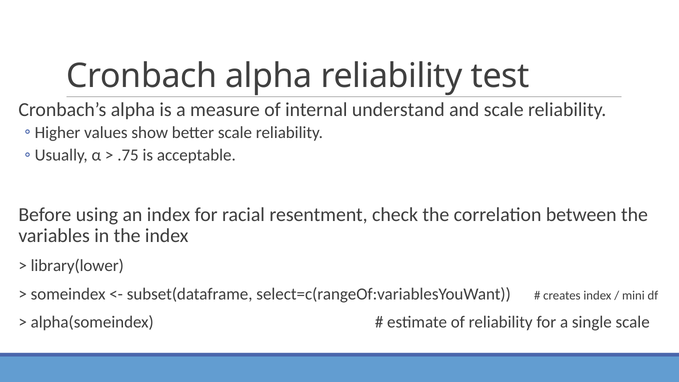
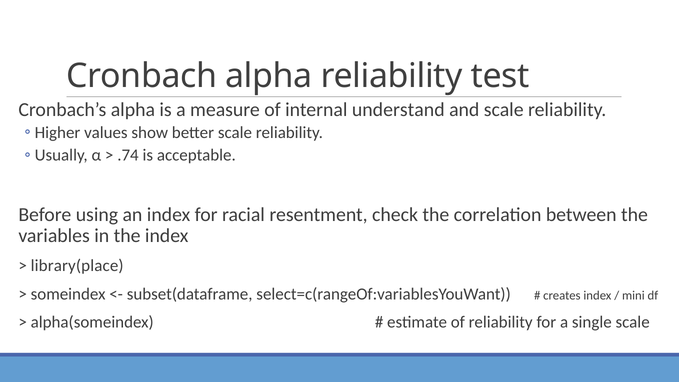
.75: .75 -> .74 (128, 155)
library(lower: library(lower -> library(place (77, 266)
